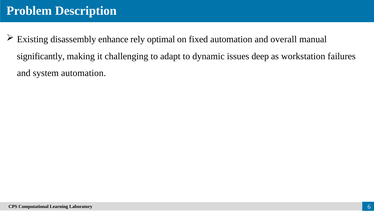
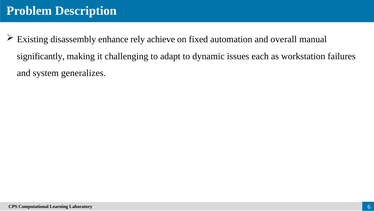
optimal: optimal -> achieve (161, 39)
deep: deep -> each (260, 56)
system automation: automation -> generalizes (84, 73)
